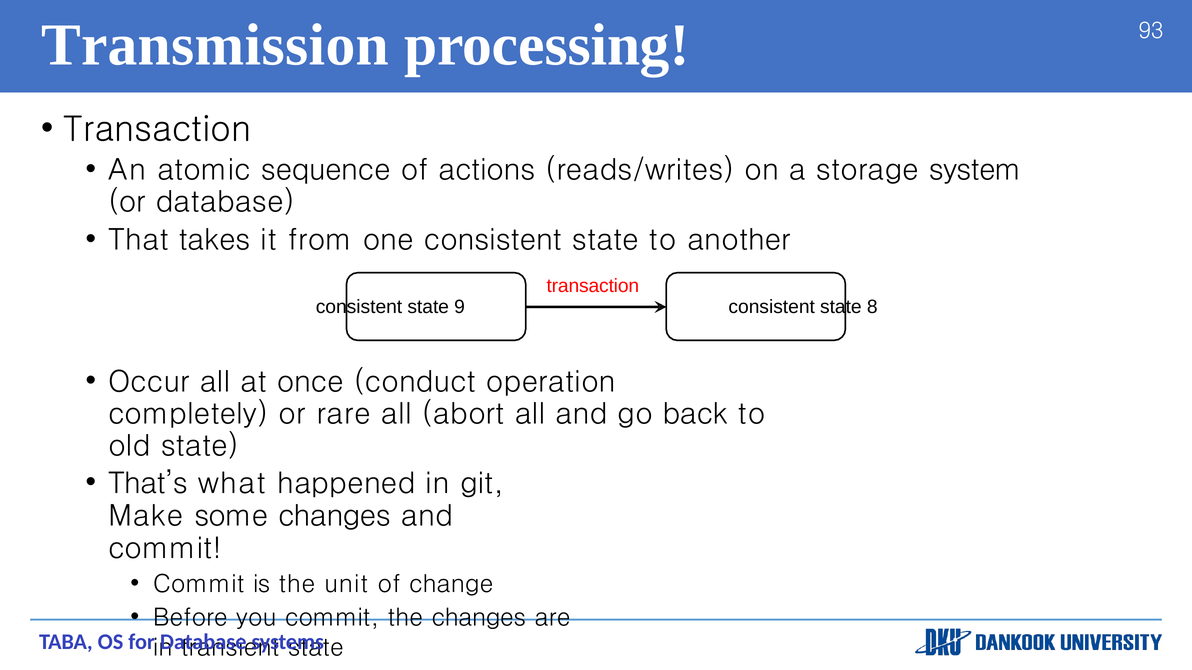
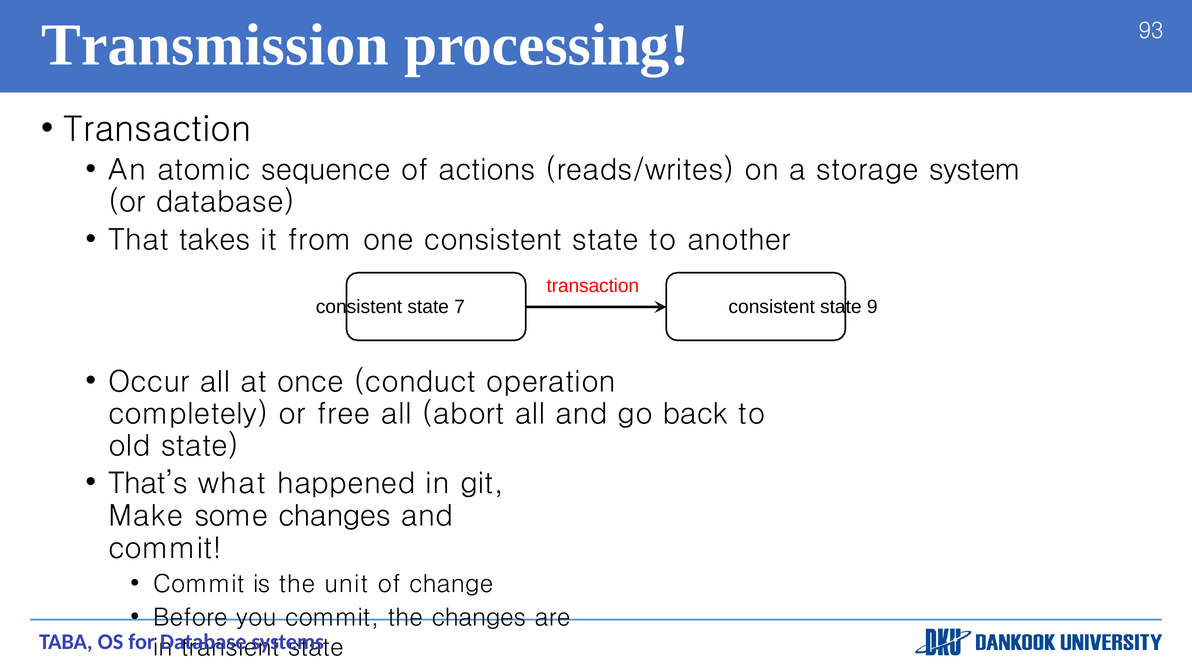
9: 9 -> 7 (460, 307)
8: 8 -> 9 (872, 307)
rare: rare -> free (344, 414)
